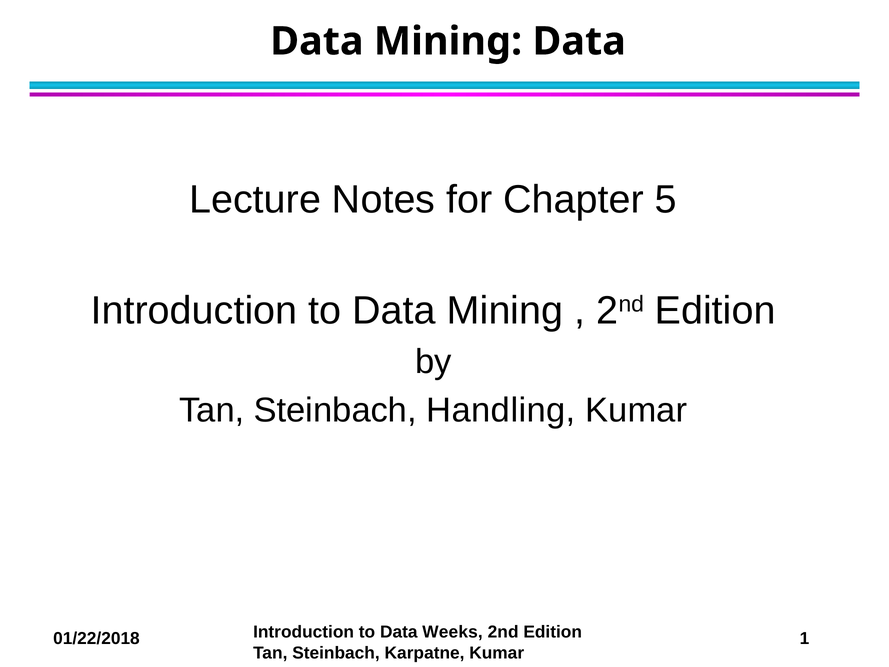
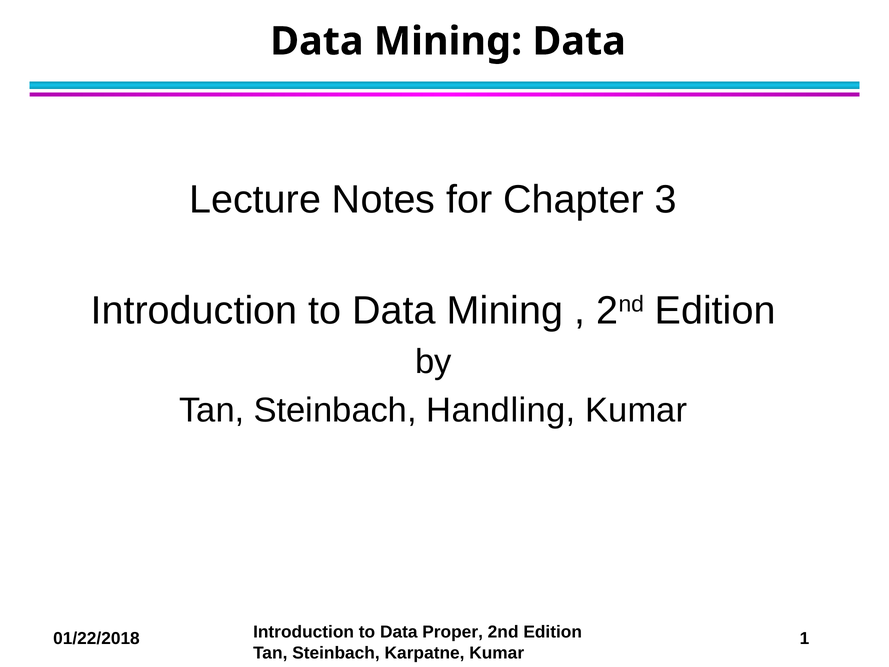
5: 5 -> 3 (666, 200)
Weeks: Weeks -> Proper (453, 632)
